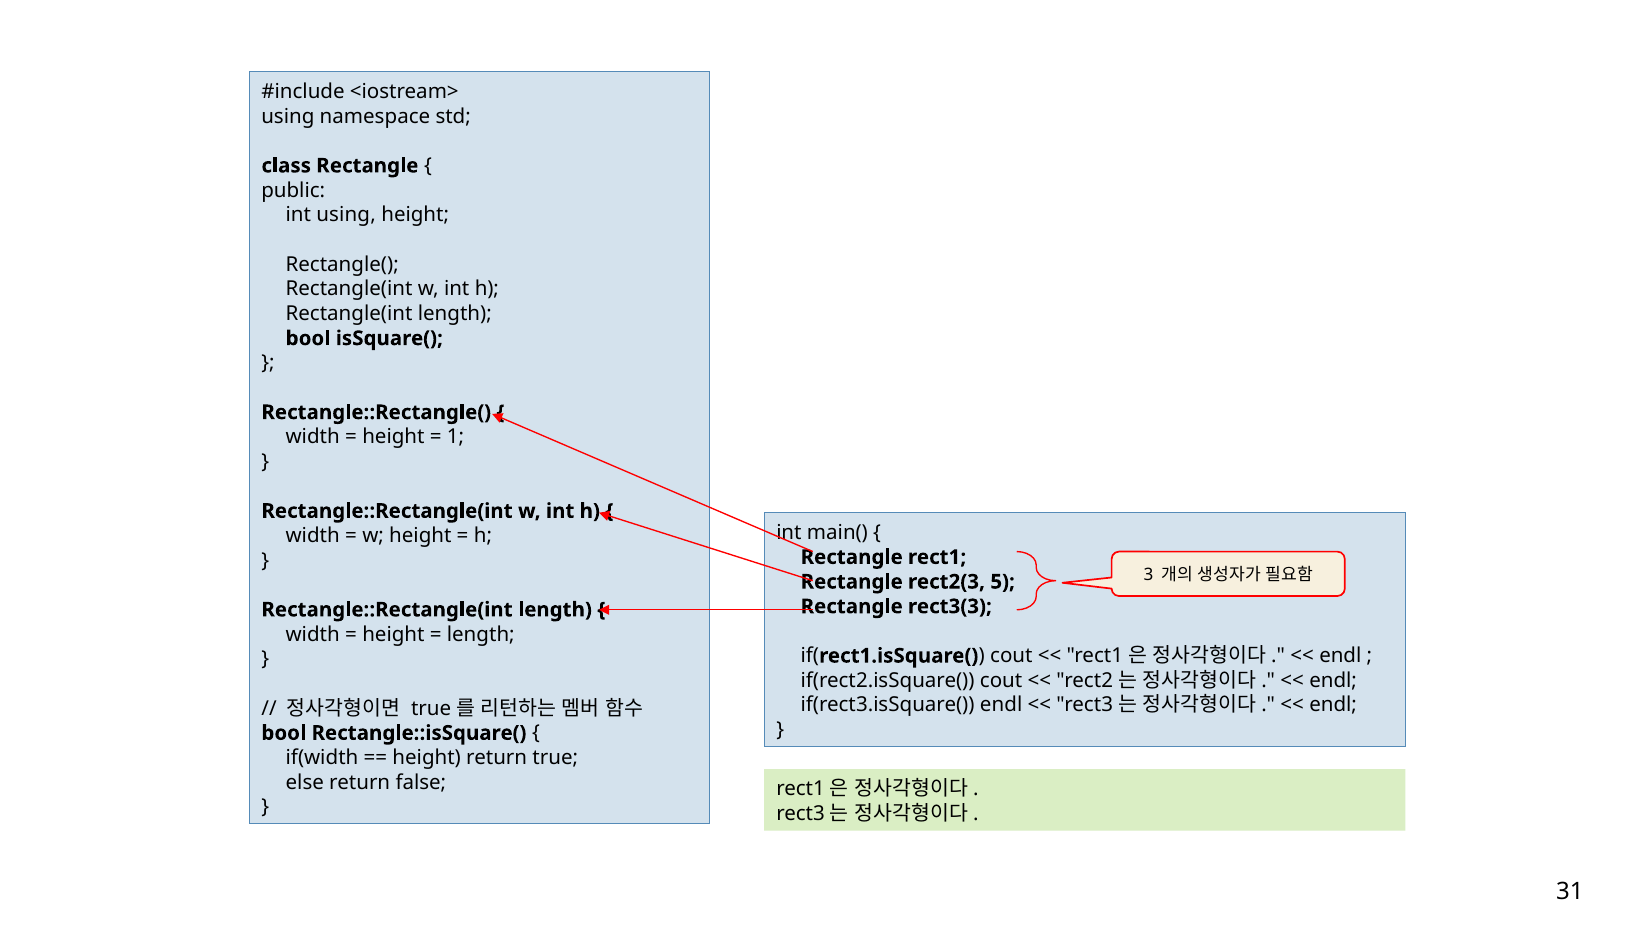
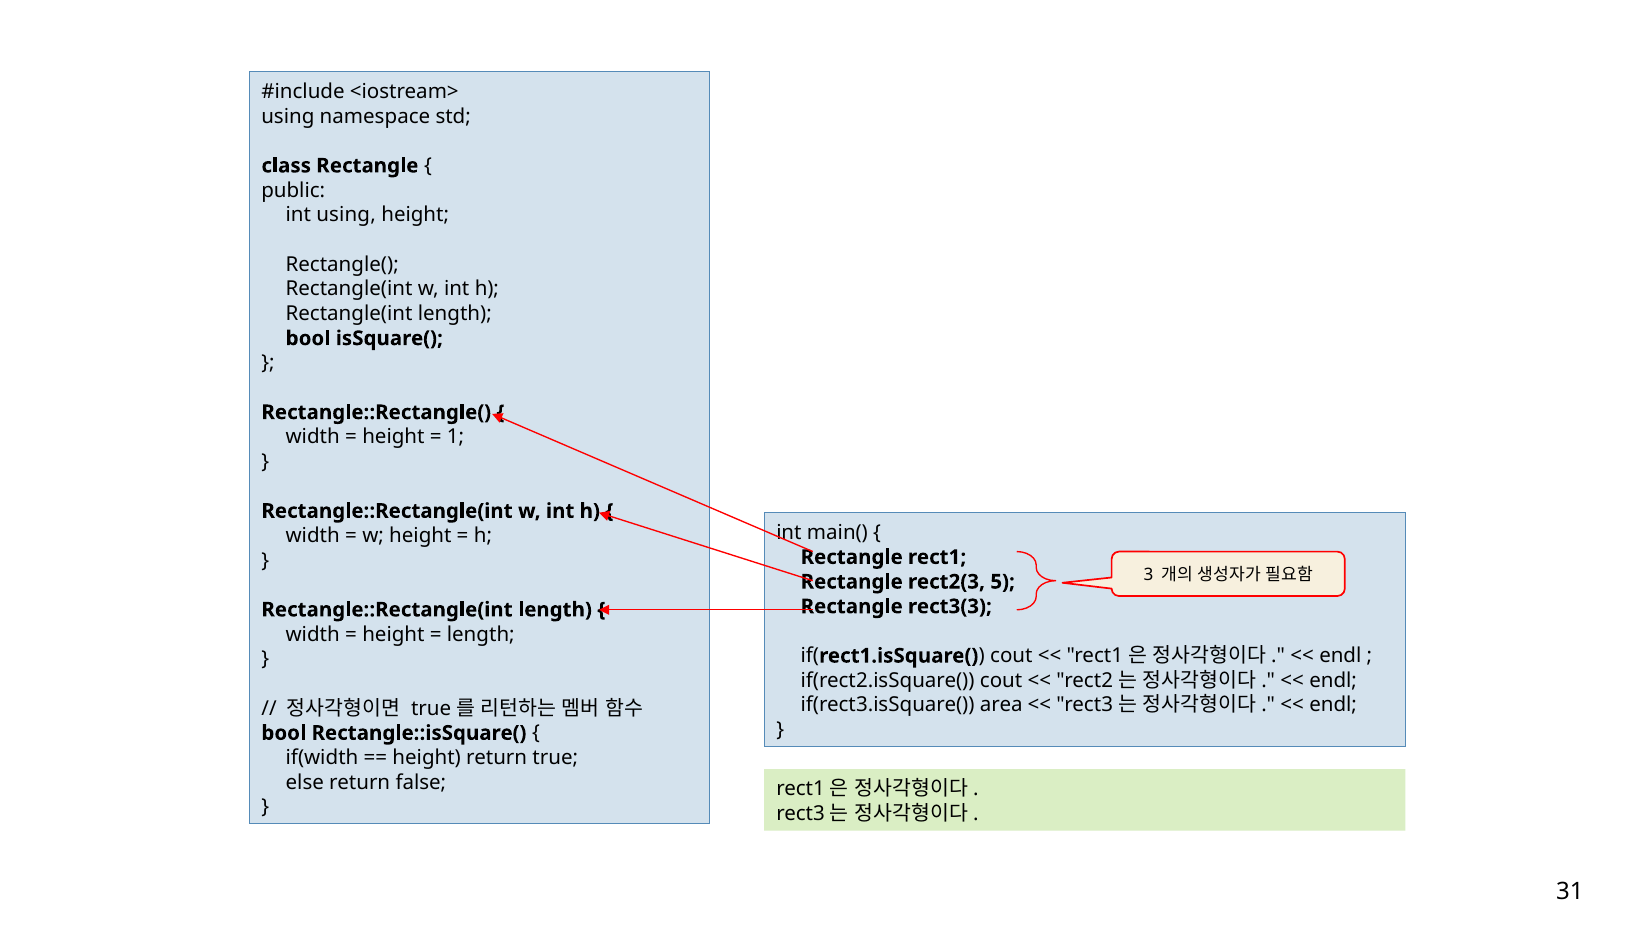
if(rect3.isSquare( endl: endl -> area (1001, 705)
